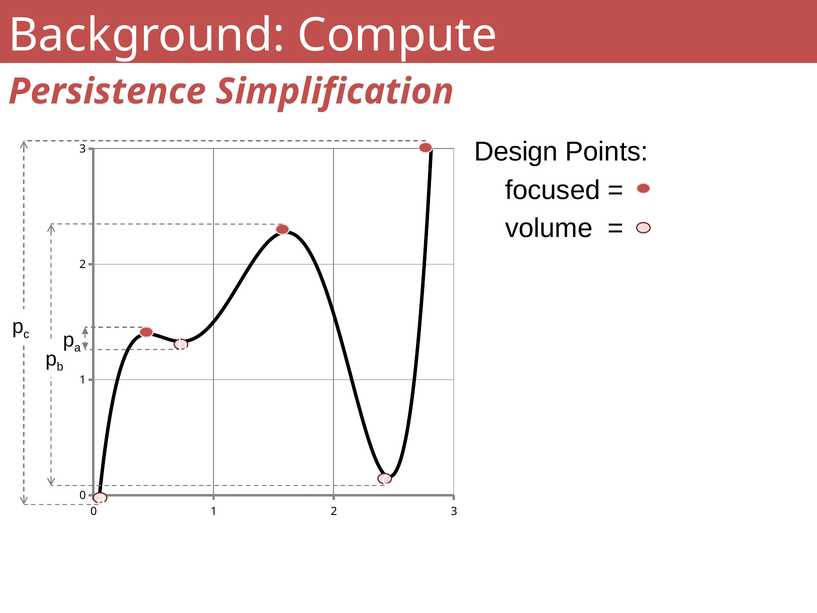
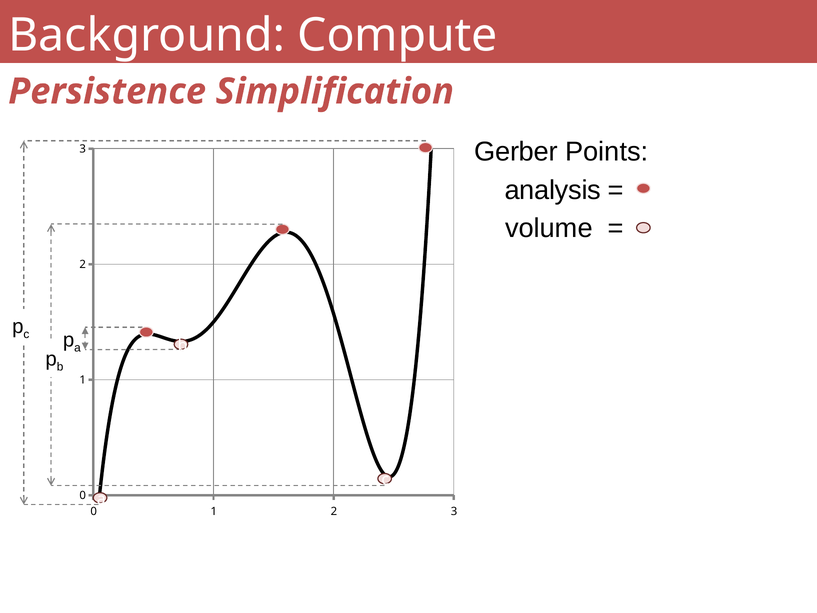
Design: Design -> Gerber (516, 152)
focused: focused -> analysis (553, 190)
